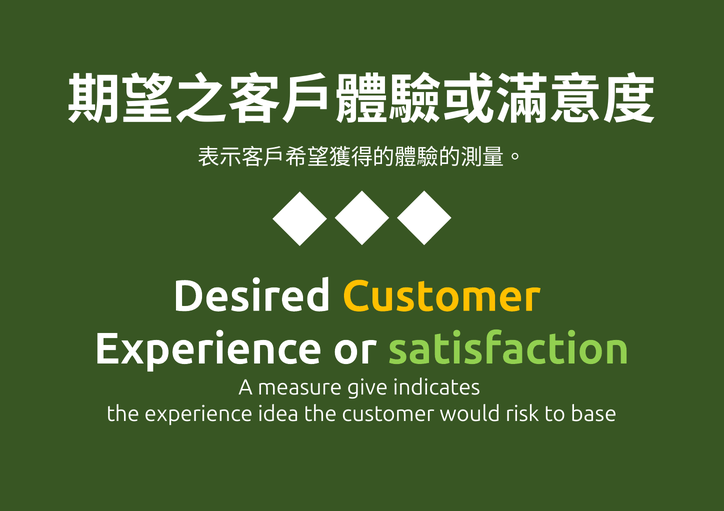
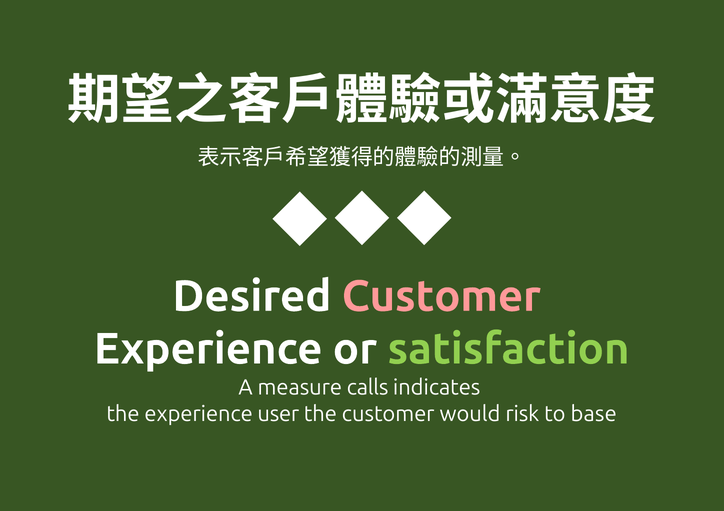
Customer colour: yellow -> pink (441, 296)
give: give -> calls (368, 387)
idea: idea -> user (278, 413)
